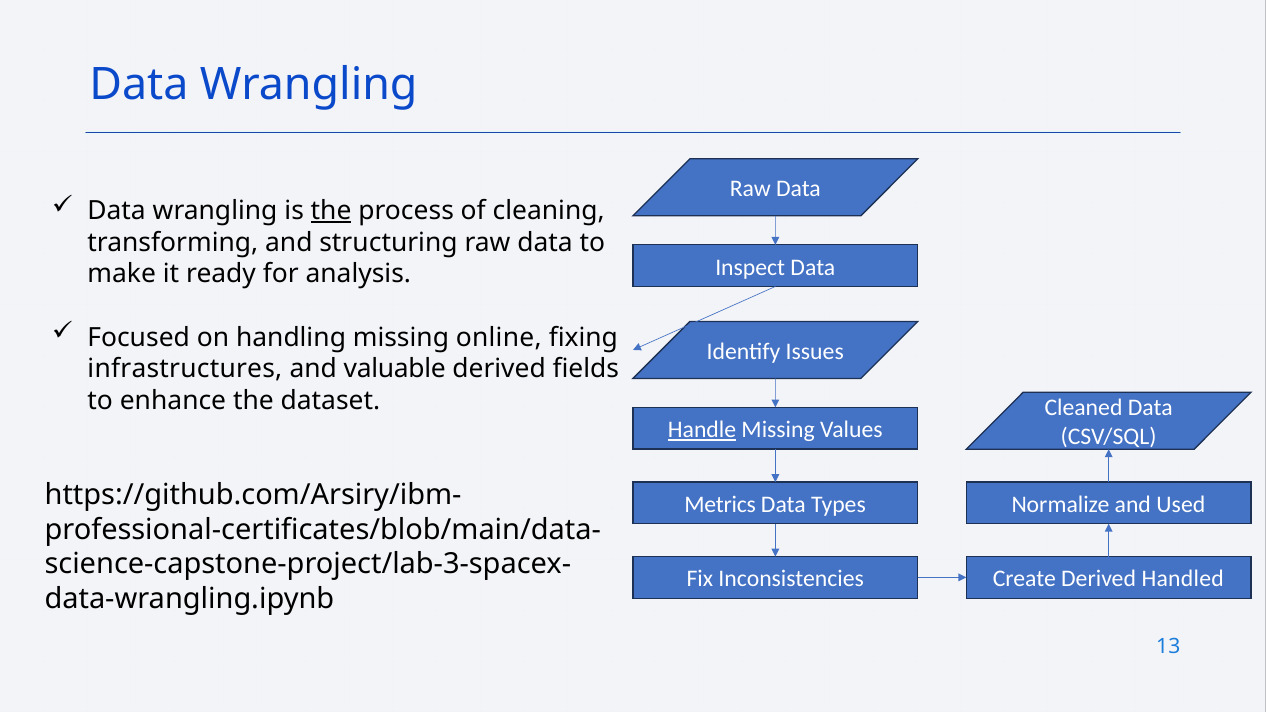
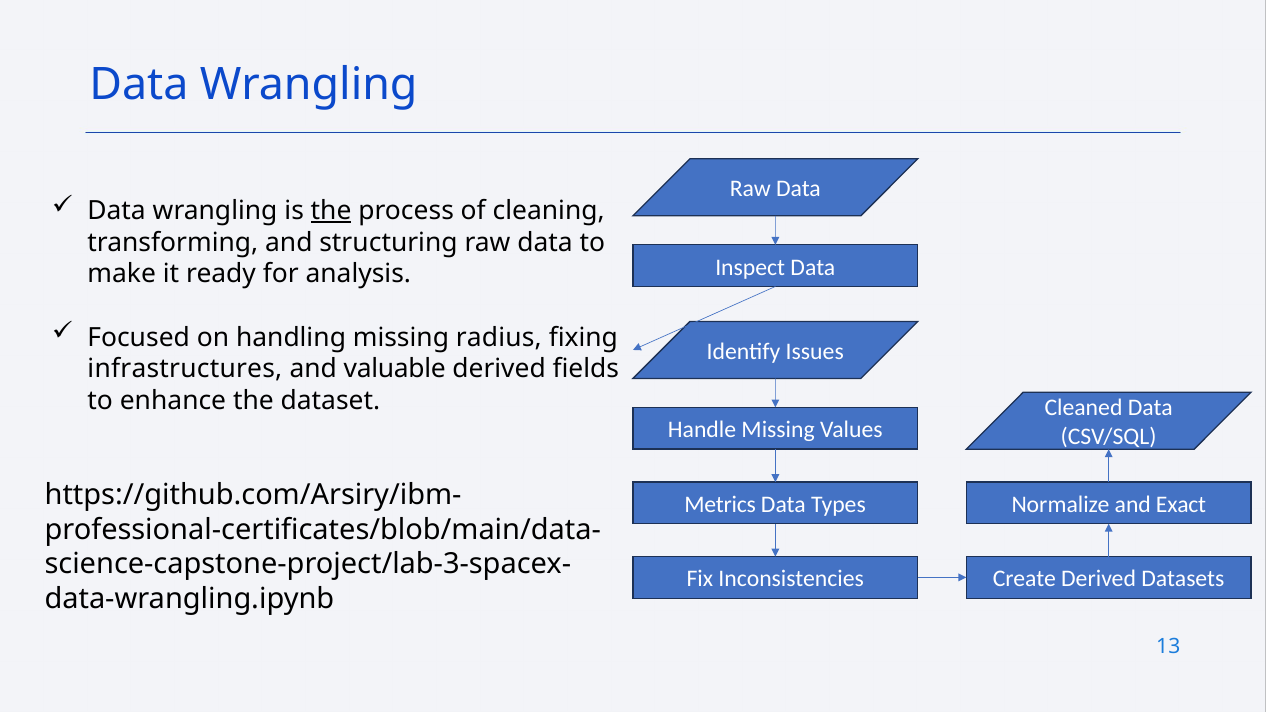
online: online -> radius (499, 338)
Handle underline: present -> none (702, 430)
Used: Used -> Exact (1181, 505)
Handled: Handled -> Datasets (1183, 579)
